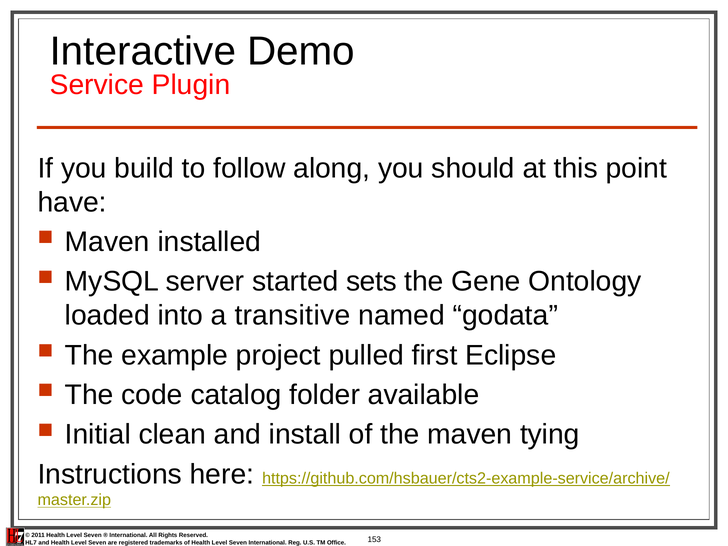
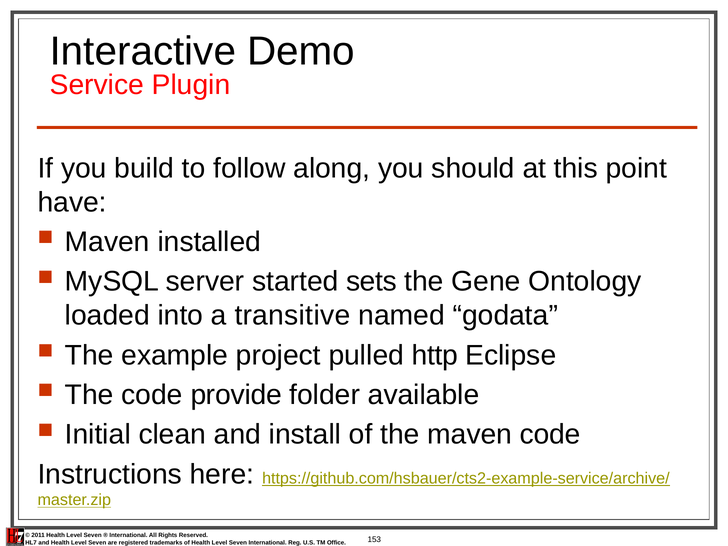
first: first -> http (435, 355)
catalog: catalog -> provide (236, 395)
maven tying: tying -> code (550, 435)
